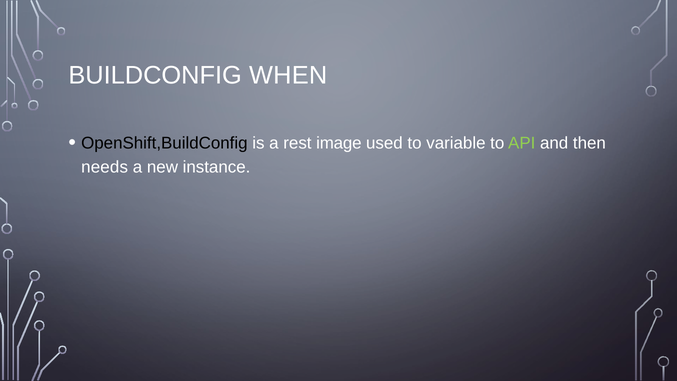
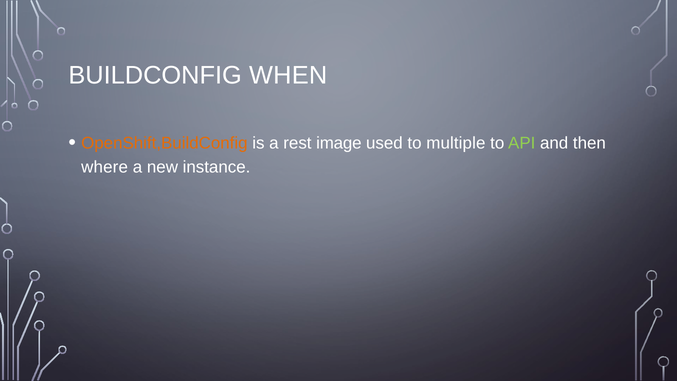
OpenShift,BuildConfig colour: black -> orange (164, 143)
variable: variable -> multiple (456, 143)
needs: needs -> where (105, 167)
